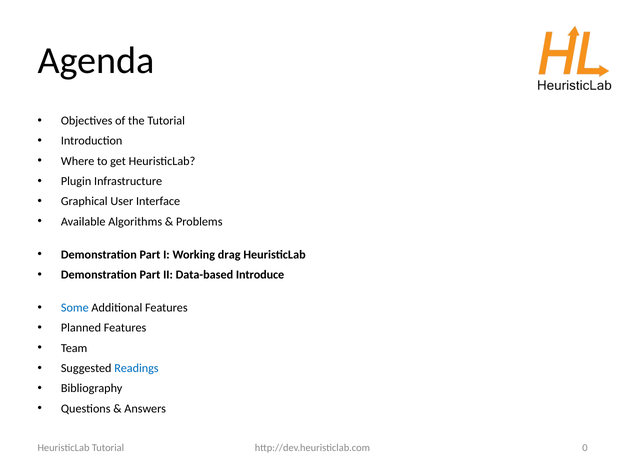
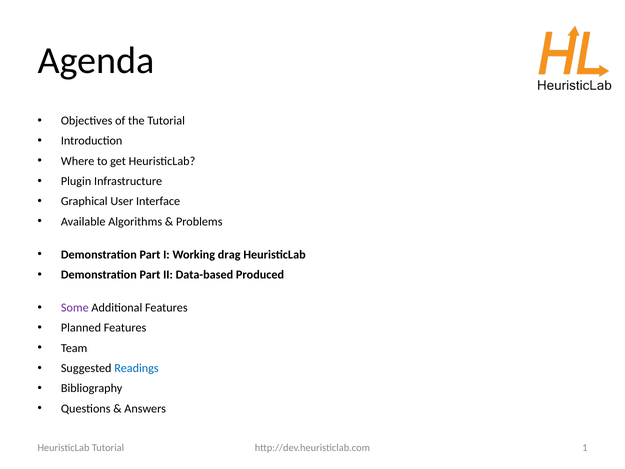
Introduce: Introduce -> Produced (260, 275)
Some colour: blue -> purple (75, 308)
0: 0 -> 1 (585, 448)
